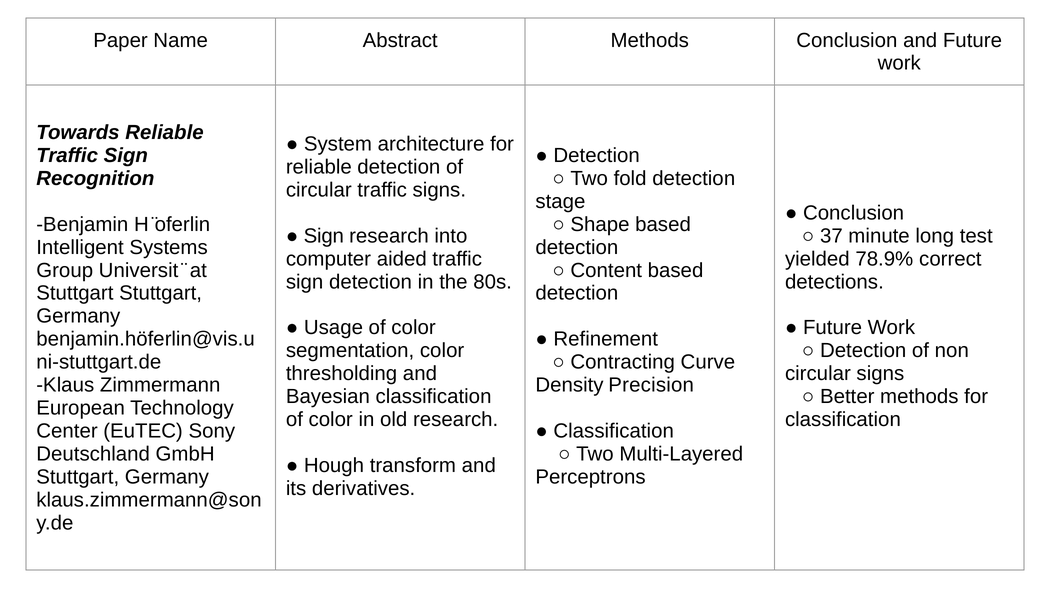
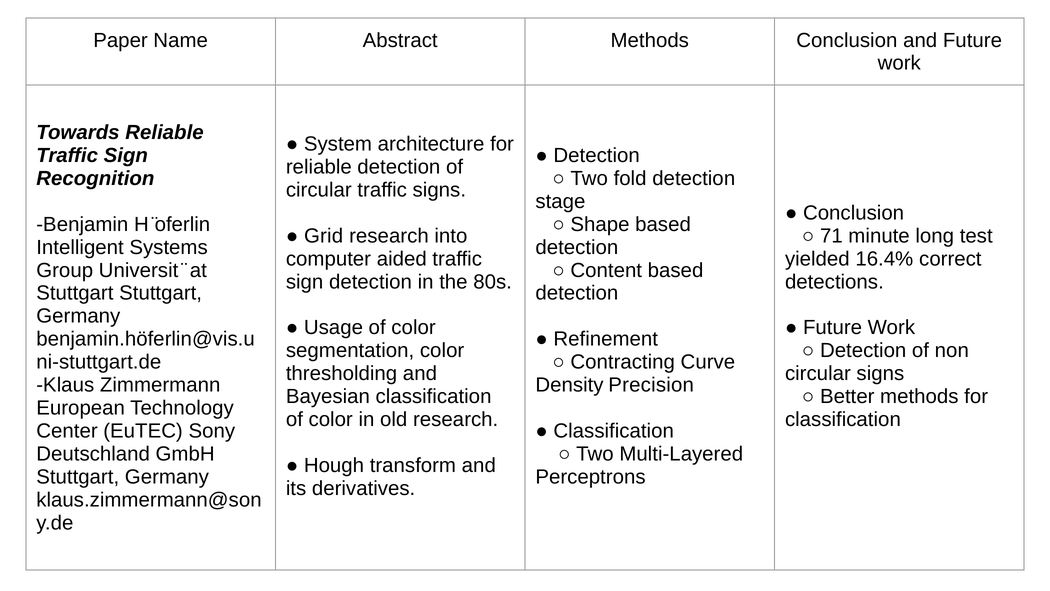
Sign: Sign -> Grid (324, 236)
37: 37 -> 71 (831, 236)
78.9%: 78.9% -> 16.4% (884, 259)
